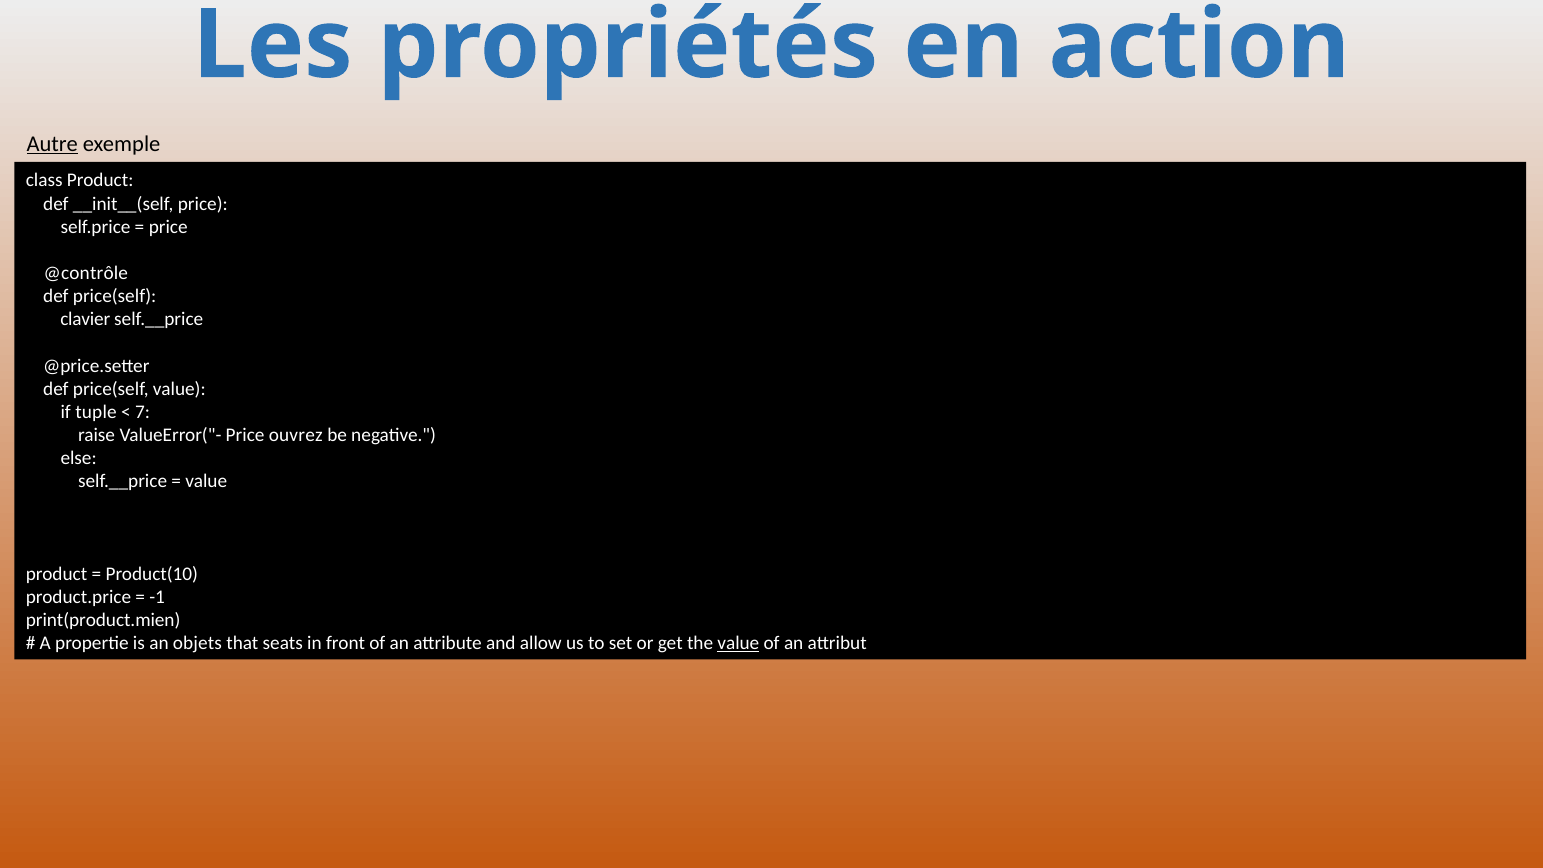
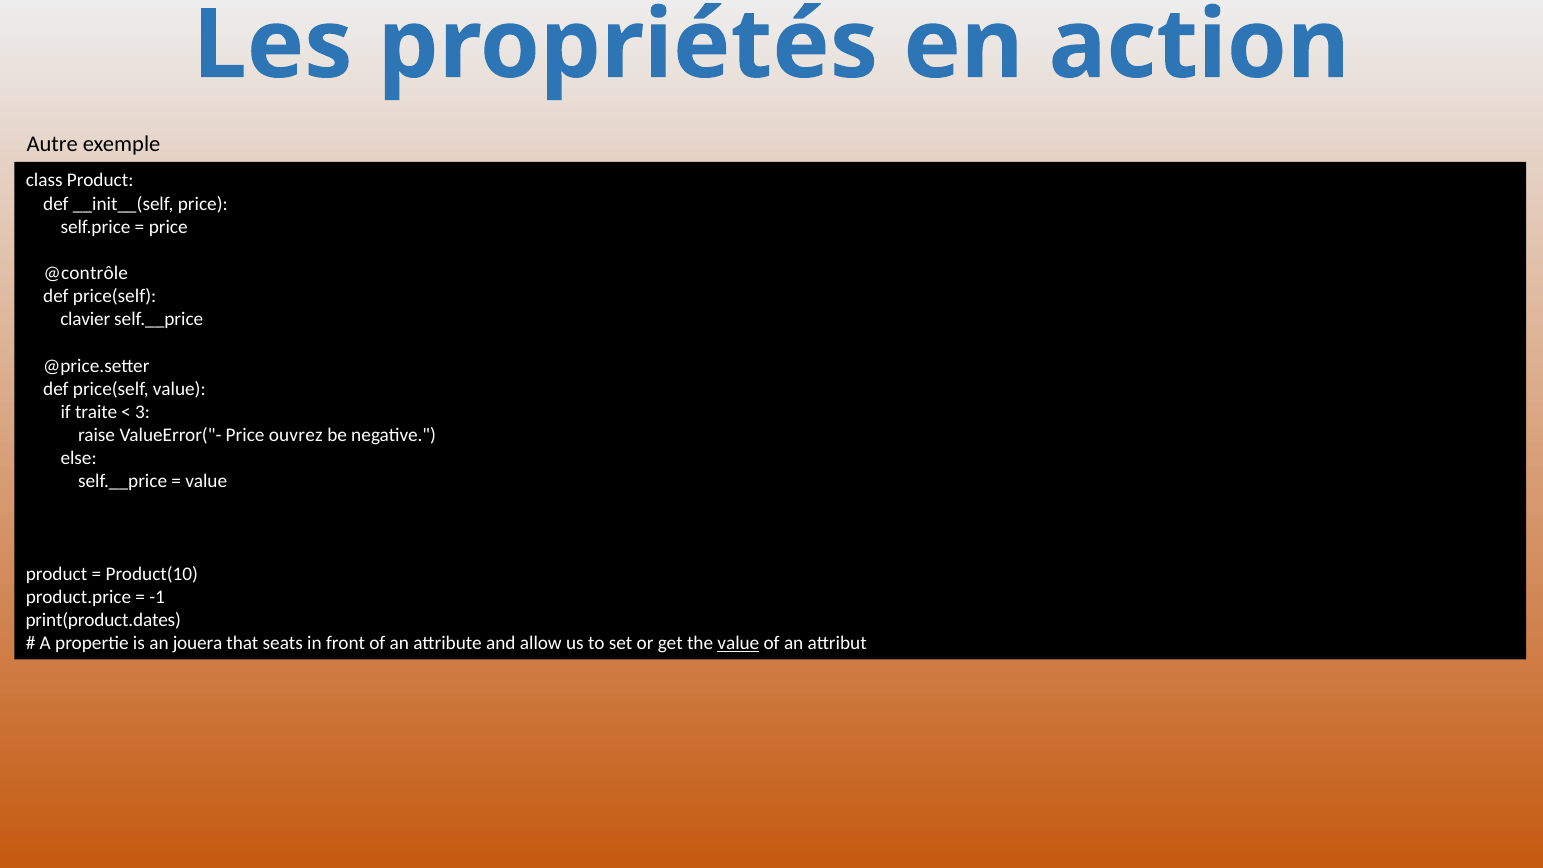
Autre underline: present -> none (52, 144)
tuple: tuple -> traite (96, 412)
7: 7 -> 3 (143, 412)
print(product.mien: print(product.mien -> print(product.dates (103, 620)
objets: objets -> jouera (198, 643)
